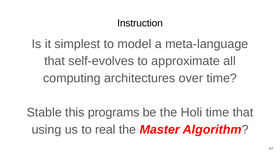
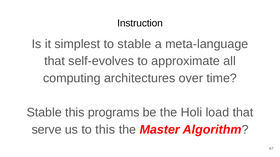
to model: model -> stable (134, 44)
Holi time: time -> load (217, 113)
using: using -> serve (47, 130)
to real: real -> this (105, 130)
